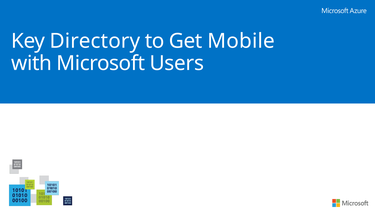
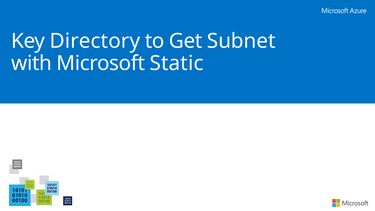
Mobile: Mobile -> Subnet (241, 41)
Users: Users -> Static (177, 63)
